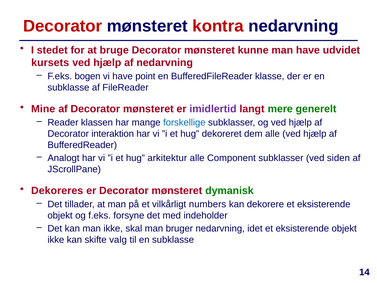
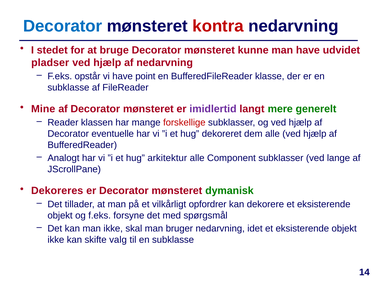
Decorator colour: red -> blue (63, 26)
kursets: kursets -> pladser (50, 63)
bogen: bogen -> opstår (88, 76)
forskellige colour: blue -> red (184, 122)
interaktion: interaktion -> eventuelle (113, 134)
siden: siden -> lange (338, 158)
numbers: numbers -> opfordrer (208, 204)
indeholder: indeholder -> spørgsmål (206, 215)
